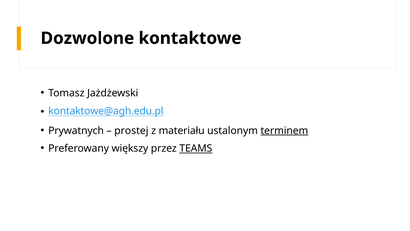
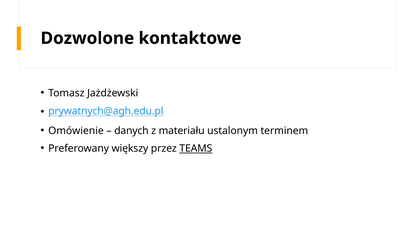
kontaktowe@agh.edu.pl: kontaktowe@agh.edu.pl -> prywatnych@agh.edu.pl (106, 111)
Prywatnych: Prywatnych -> Omówienie (76, 130)
prostej: prostej -> danych (131, 130)
terminem underline: present -> none (284, 130)
